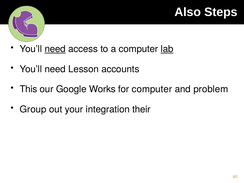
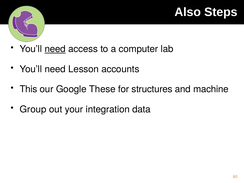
lab underline: present -> none (167, 49)
Works: Works -> These (102, 89)
for computer: computer -> structures (152, 89)
problem: problem -> machine (211, 89)
their: their -> data (141, 109)
